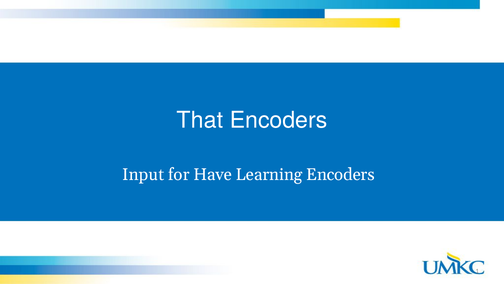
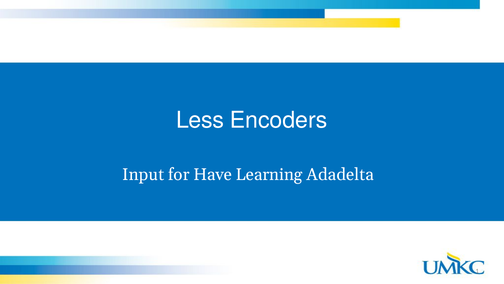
That: That -> Less (200, 120)
Learning Encoders: Encoders -> Adadelta (340, 174)
